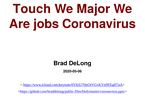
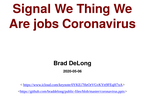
Touch: Touch -> Signal (32, 9)
Major: Major -> Thing (93, 9)
